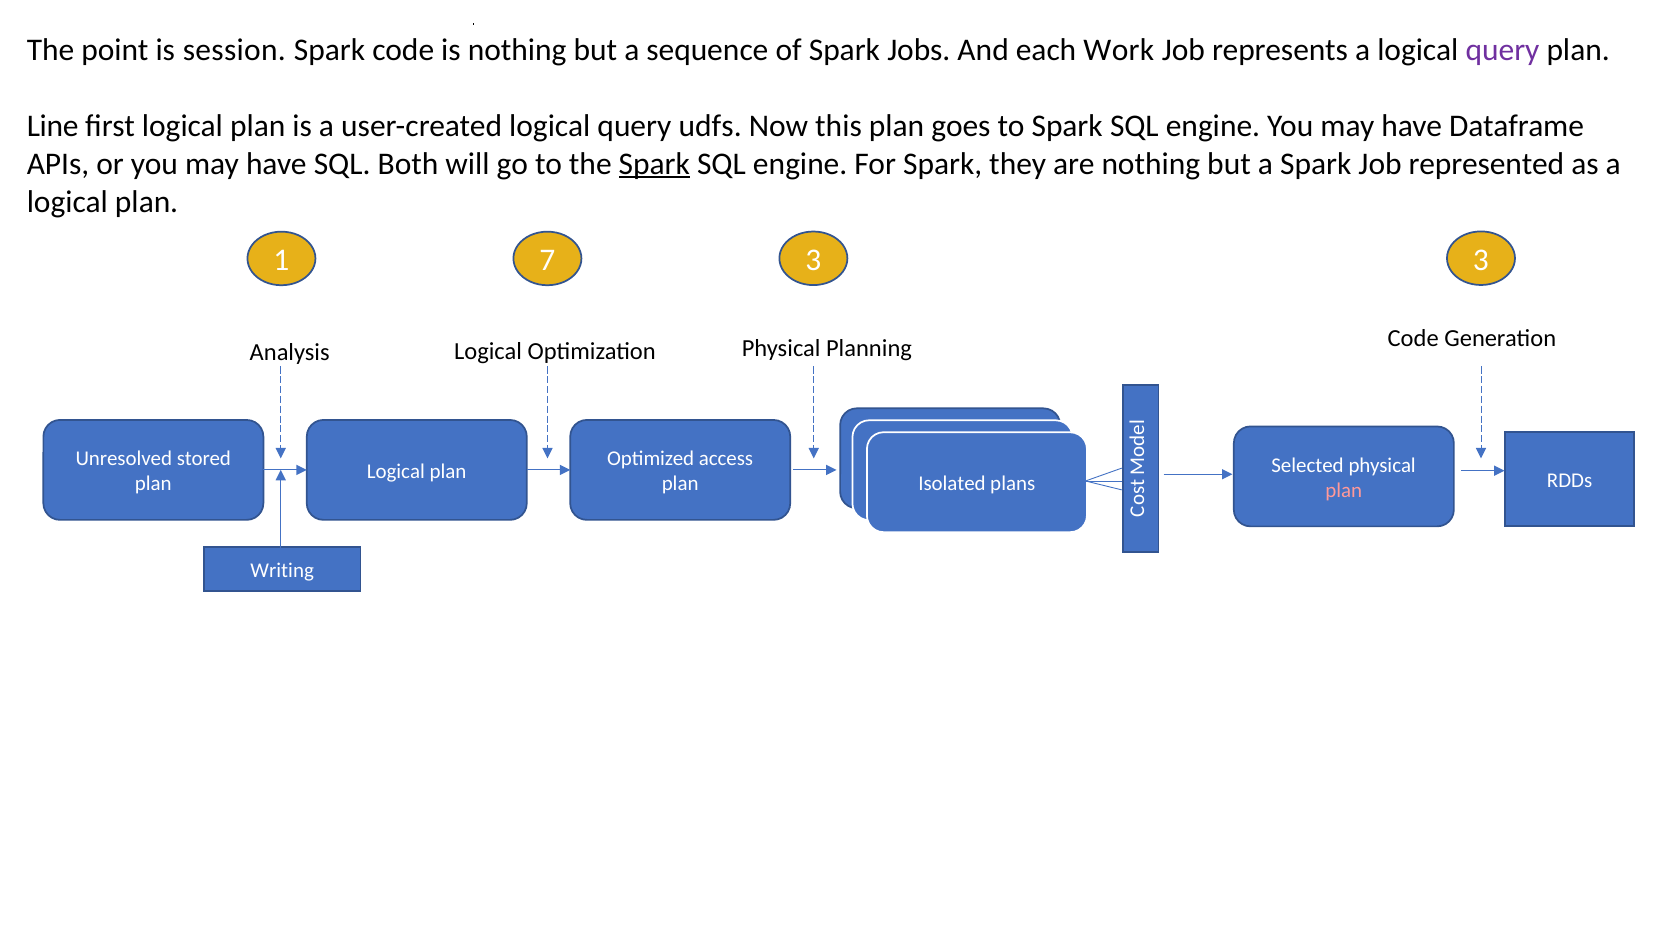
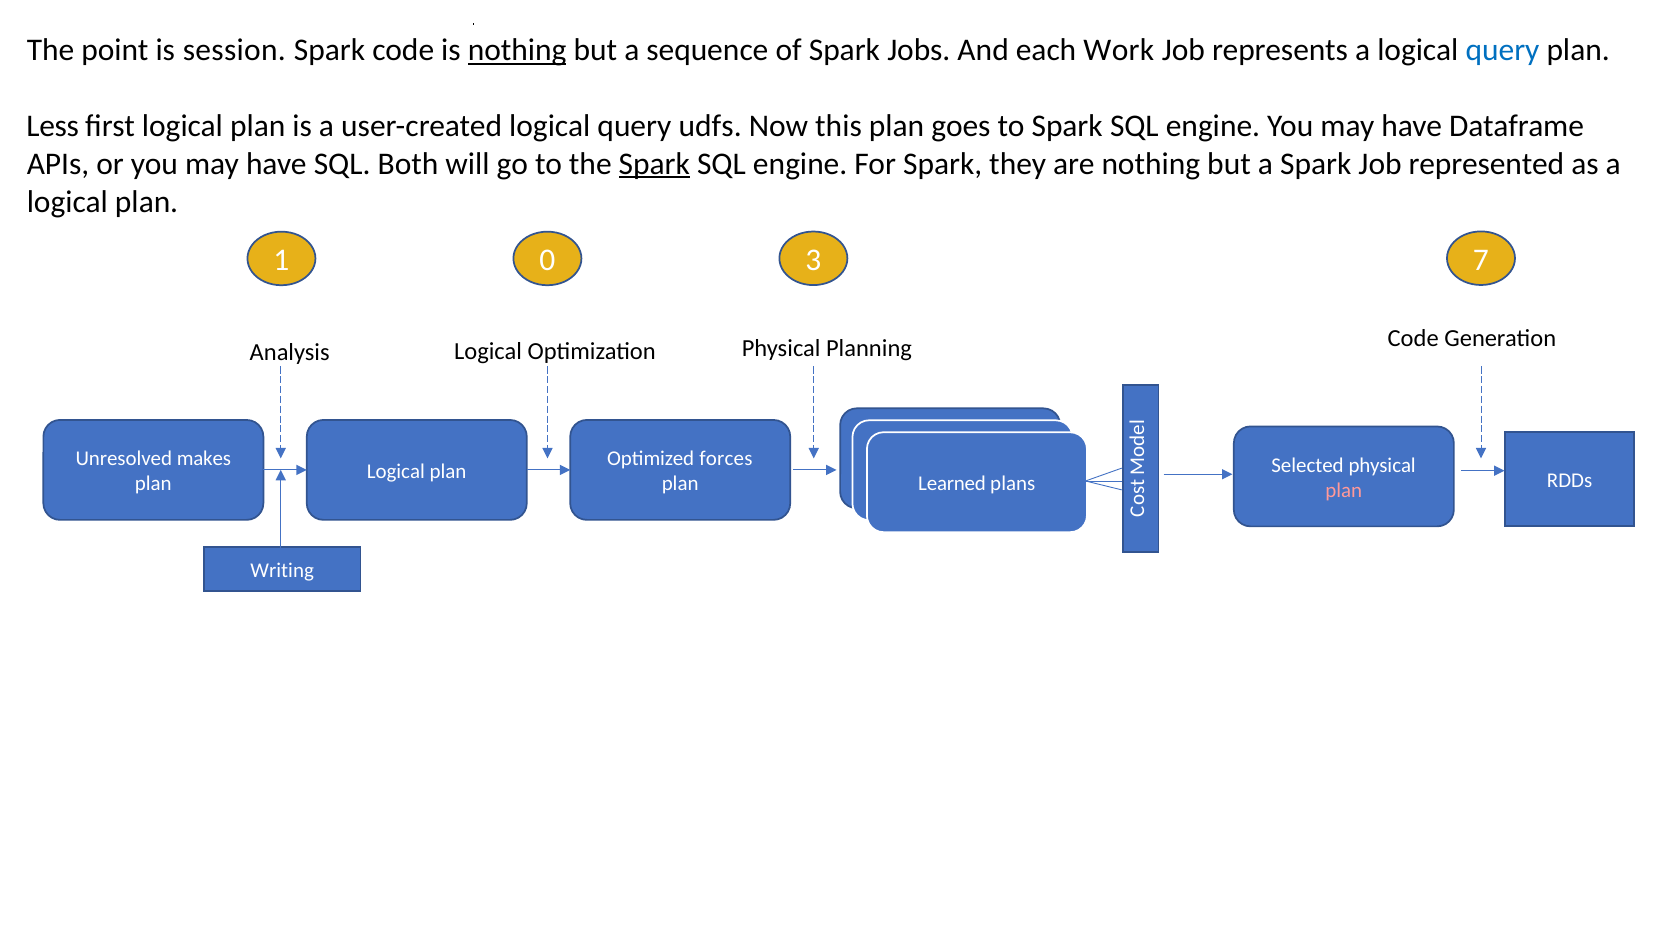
nothing underline: none -> present (517, 50)
query colour: purple -> blue (1502, 50)
Line: Line -> Less (53, 126)
7: 7 -> 0 (547, 260)
3 3: 3 -> 7 (1481, 260)
stored: stored -> makes (204, 458)
access: access -> forces (726, 458)
Isolated: Isolated -> Learned (952, 483)
